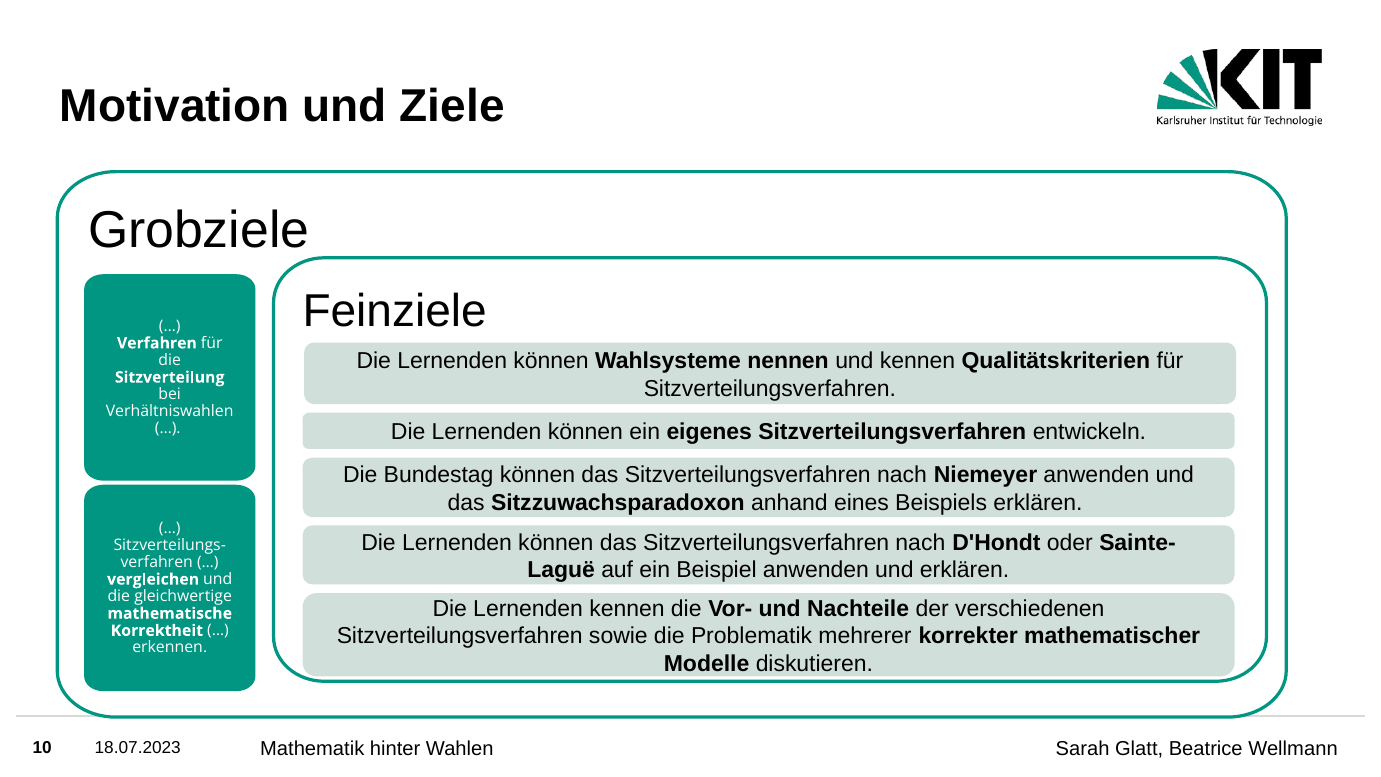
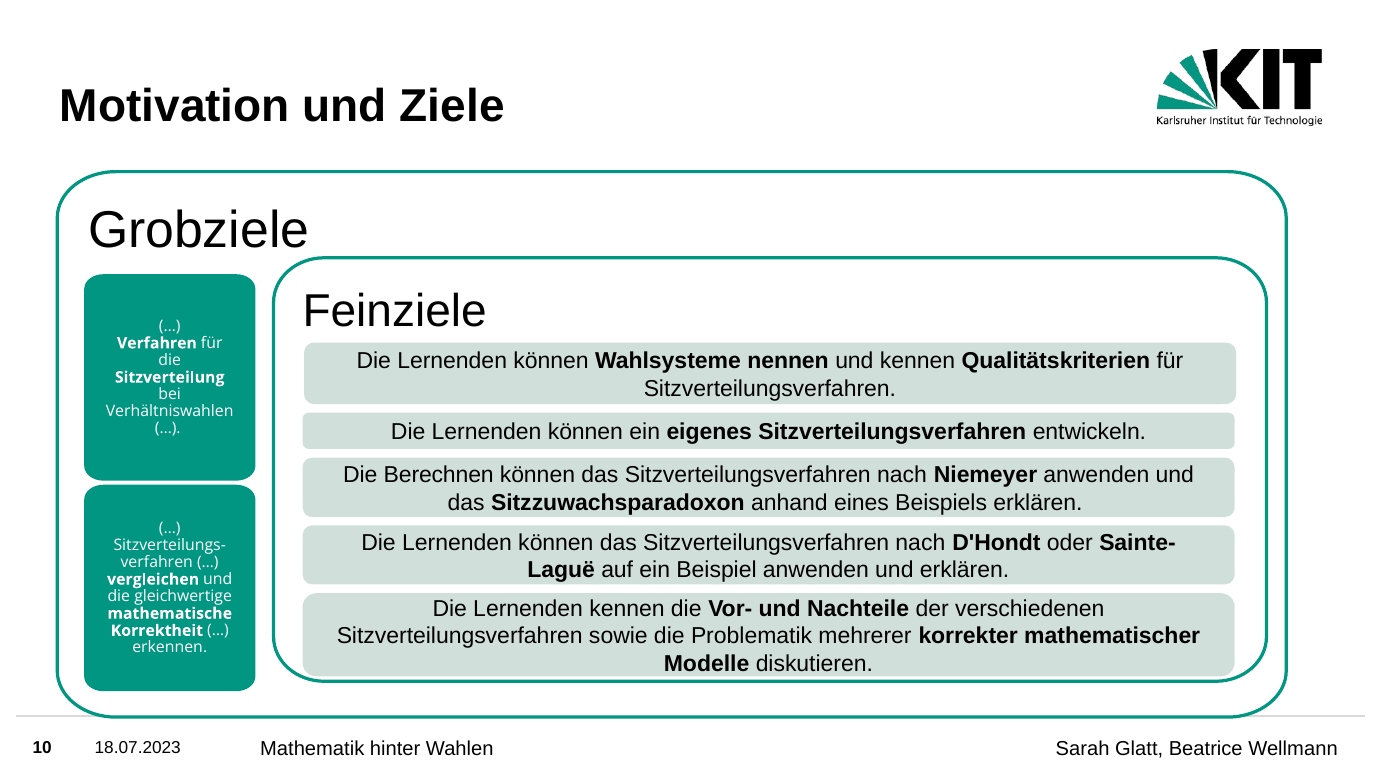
Bundestag: Bundestag -> Berechnen (439, 475)
